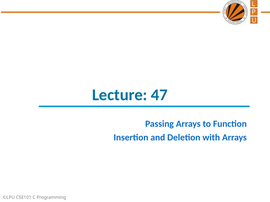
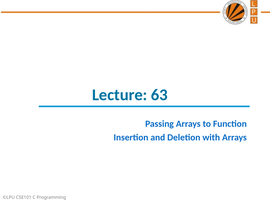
47: 47 -> 63 (159, 95)
